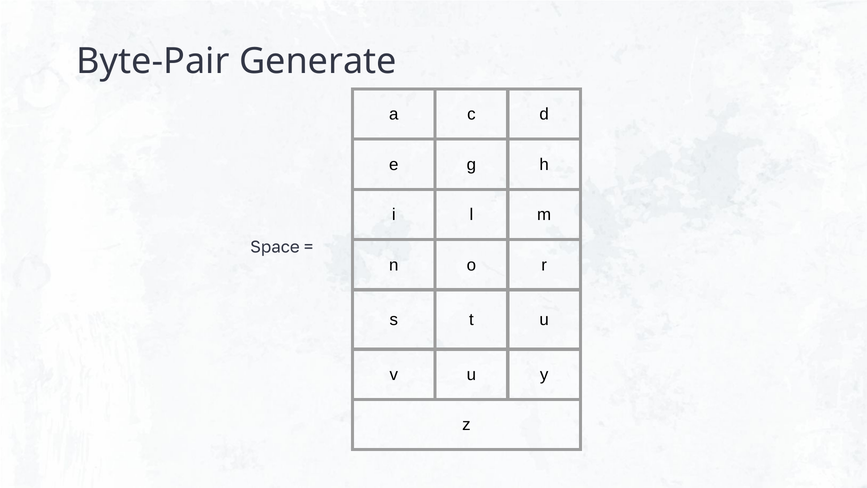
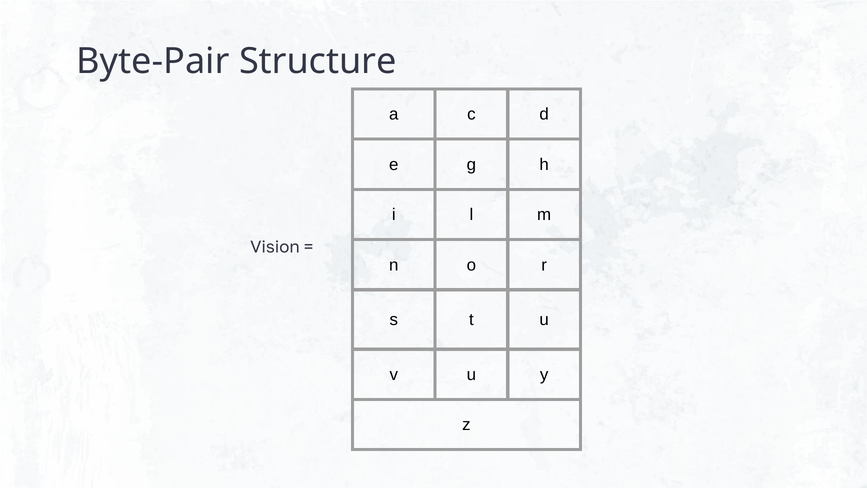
Generate: Generate -> Structure (318, 61)
Space: Space -> Vision (275, 247)
